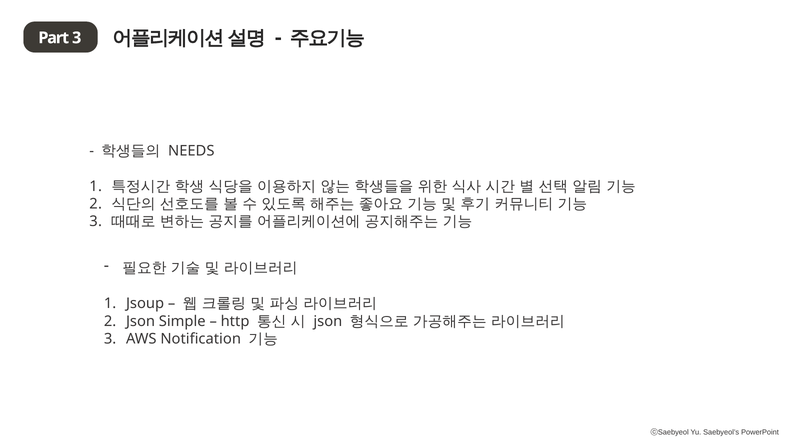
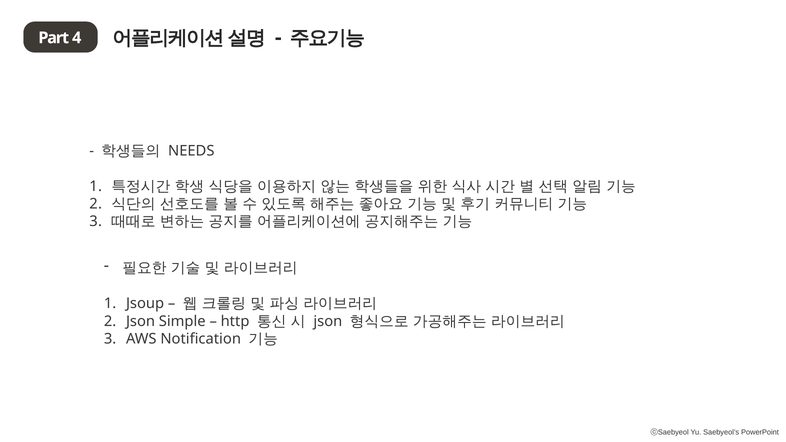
Part 3: 3 -> 4 (77, 38)
